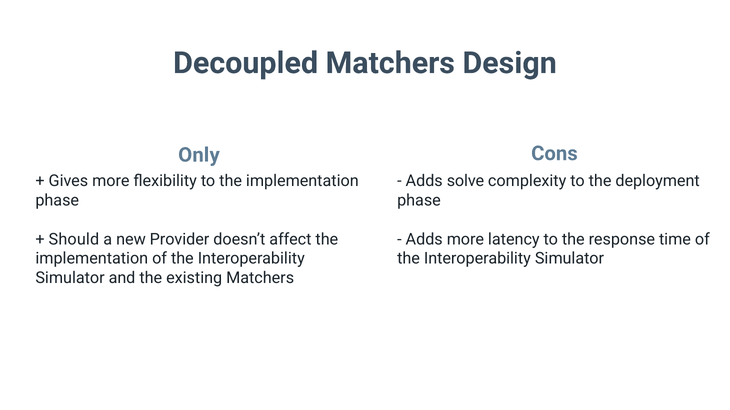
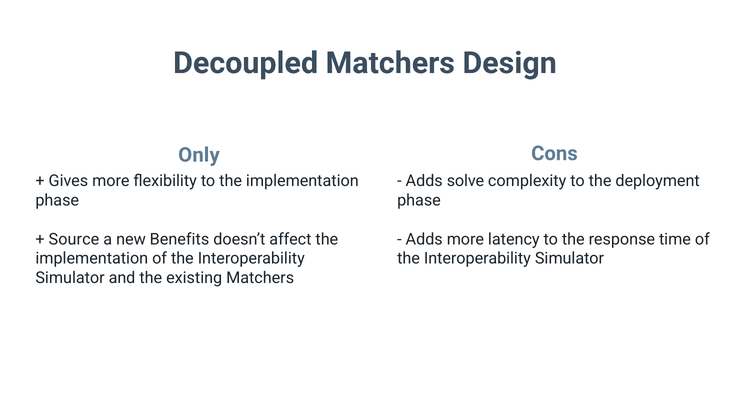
Should: Should -> Source (74, 240)
Provider: Provider -> Benefits (179, 240)
